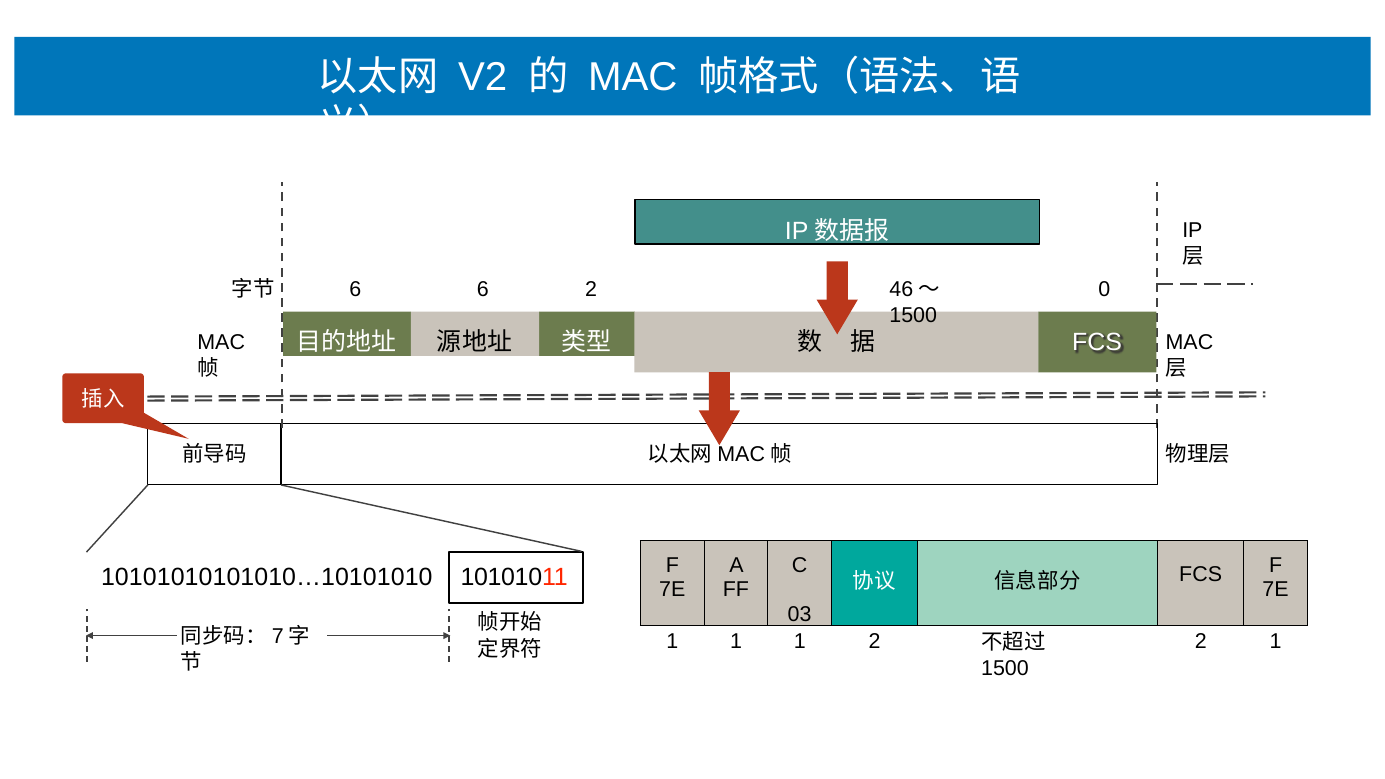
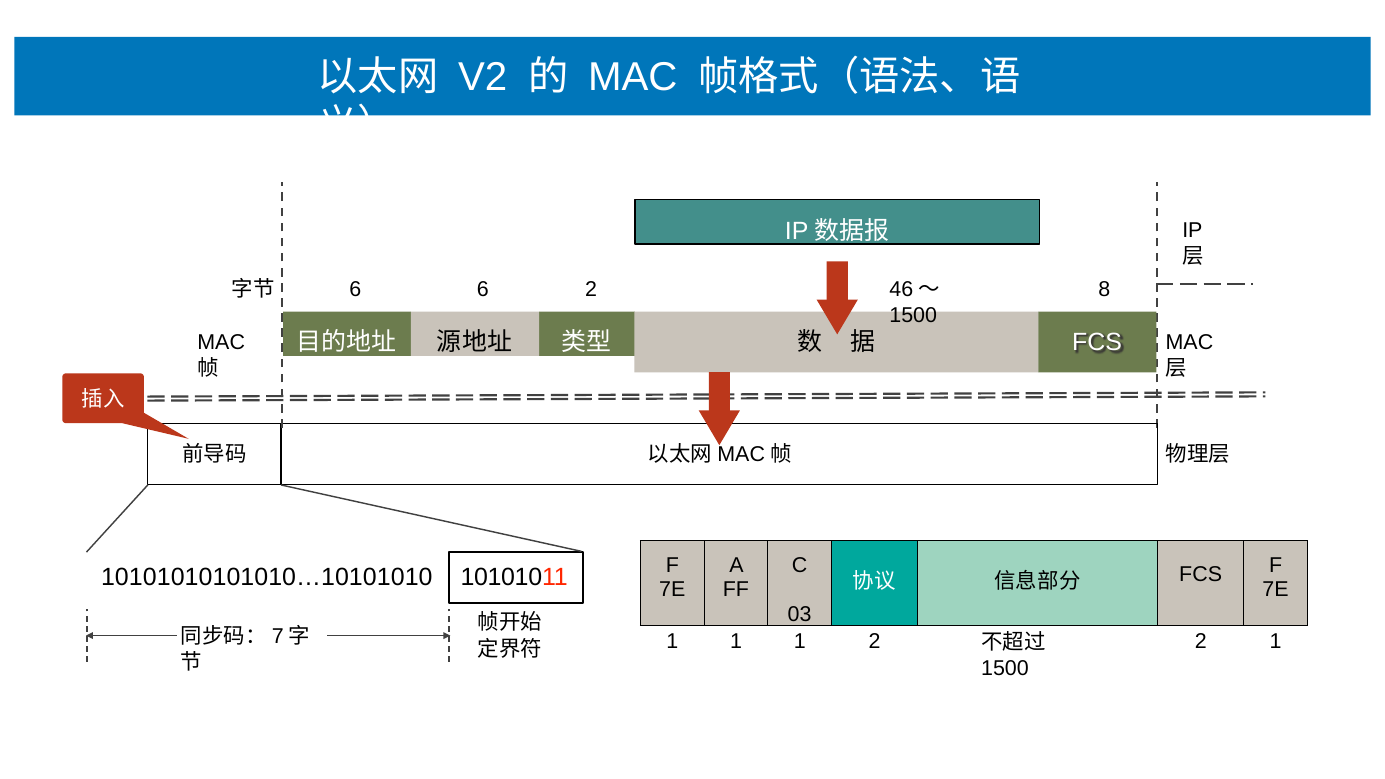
0: 0 -> 8 (1104, 289)
